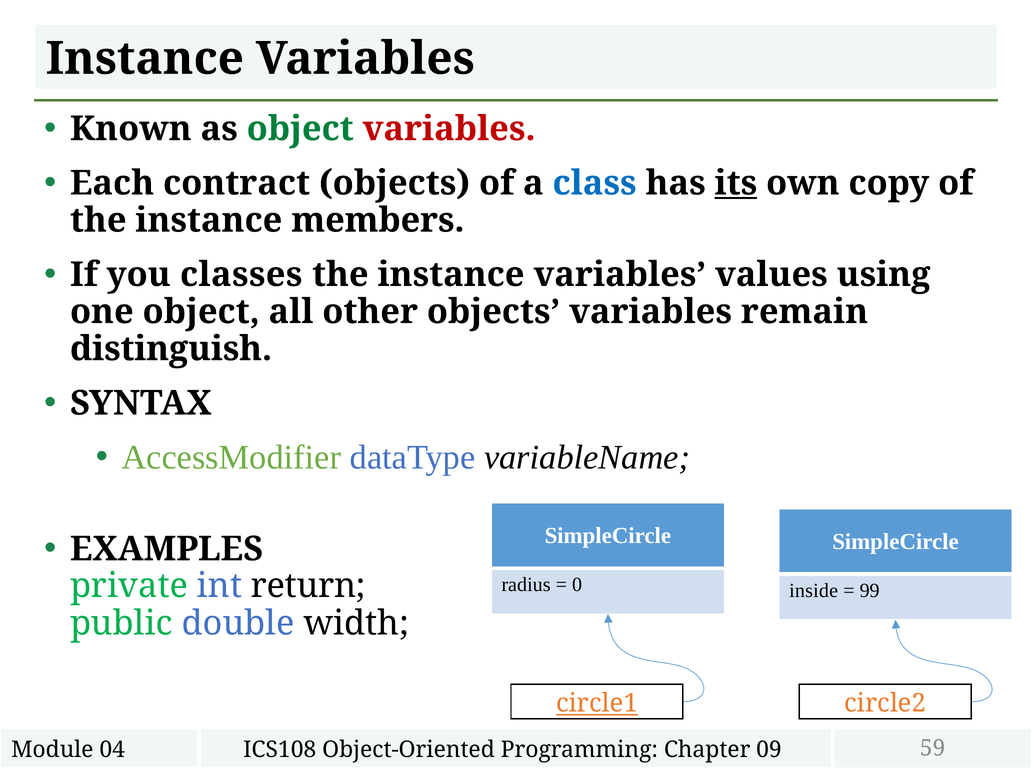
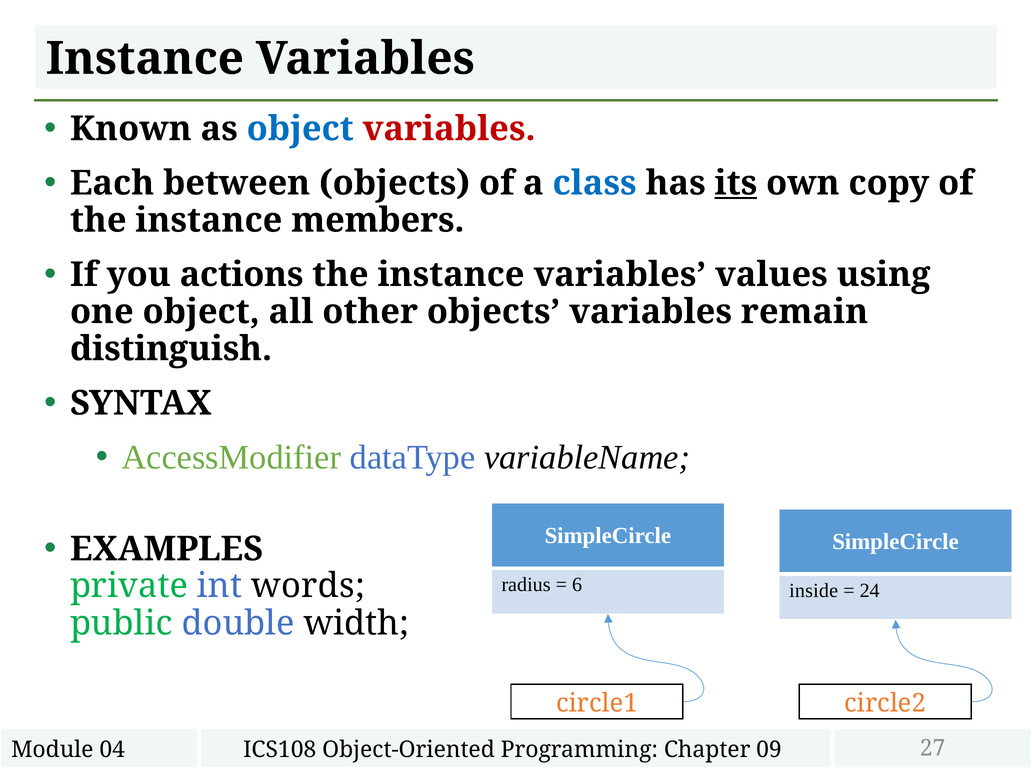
object colour: green -> blue (300, 129)
contract: contract -> between (237, 183)
classes: classes -> actions (241, 275)
0: 0 -> 6 (577, 585)
return: return -> words (308, 586)
99: 99 -> 24 (870, 590)
circle1 underline: present -> none (597, 703)
59: 59 -> 27 (933, 748)
